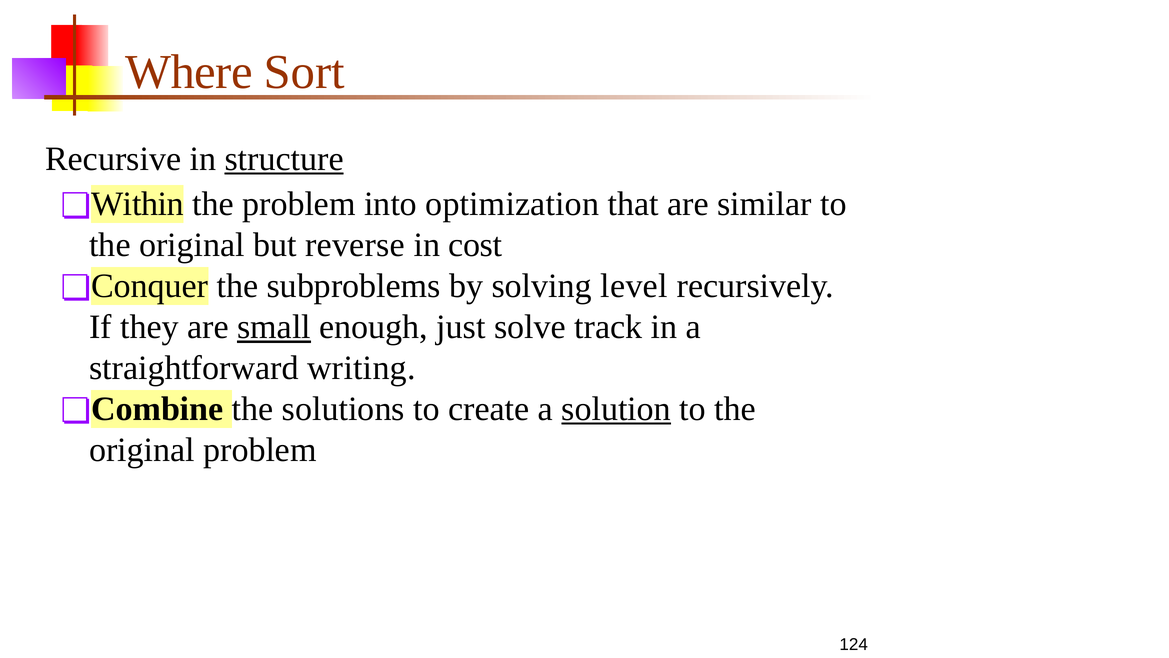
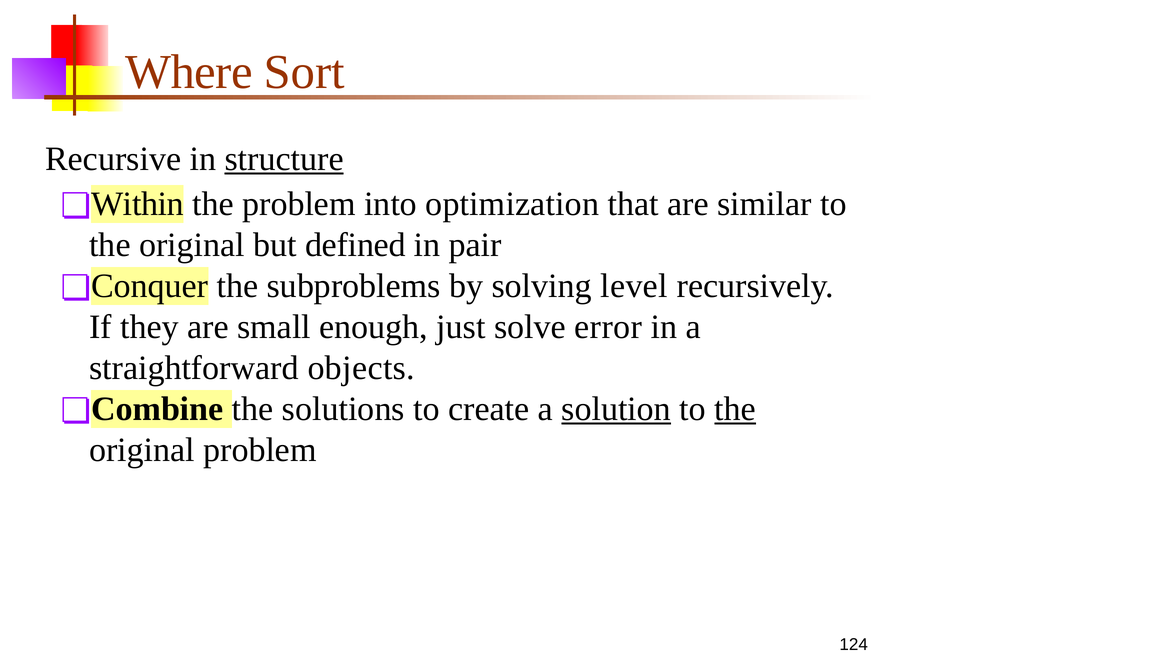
reverse: reverse -> defined (355, 245)
cost: cost -> pair (475, 245)
small underline: present -> none (274, 327)
track: track -> error (608, 327)
writing: writing -> objects (361, 368)
the underline: none -> present (735, 409)
